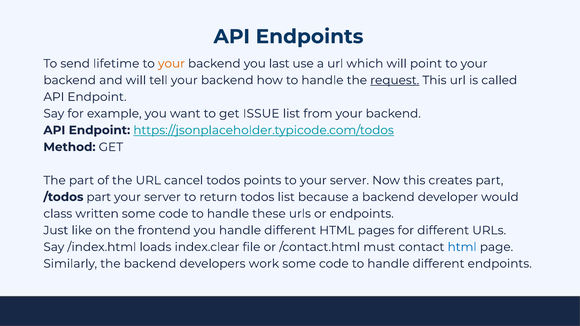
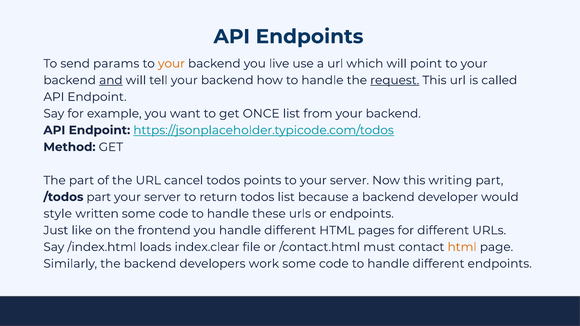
lifetime: lifetime -> params (116, 64)
last: last -> live (279, 64)
and underline: none -> present (111, 80)
ISSUE: ISSUE -> ONCE (261, 114)
creates: creates -> writing (450, 180)
class: class -> style (58, 214)
html colour: blue -> orange (462, 247)
